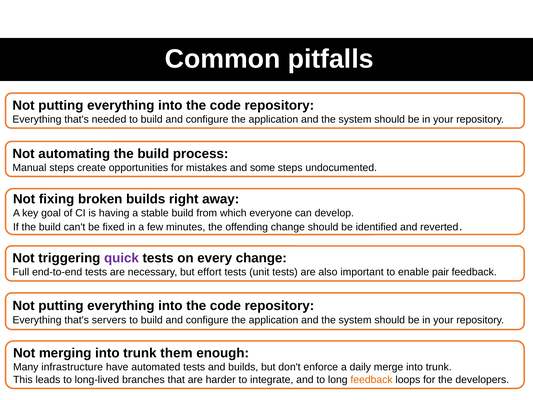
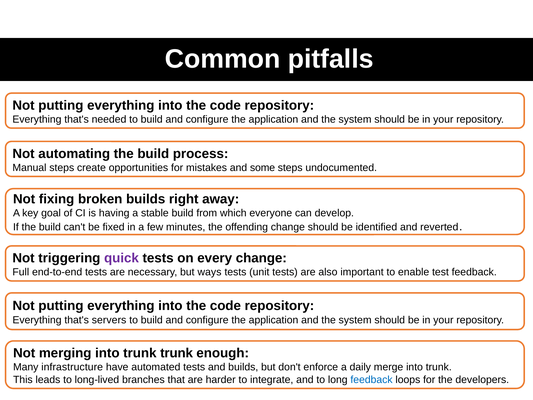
effort: effort -> ways (209, 272)
pair: pair -> test (440, 272)
trunk them: them -> trunk (177, 353)
feedback colour: orange -> blue (372, 379)
